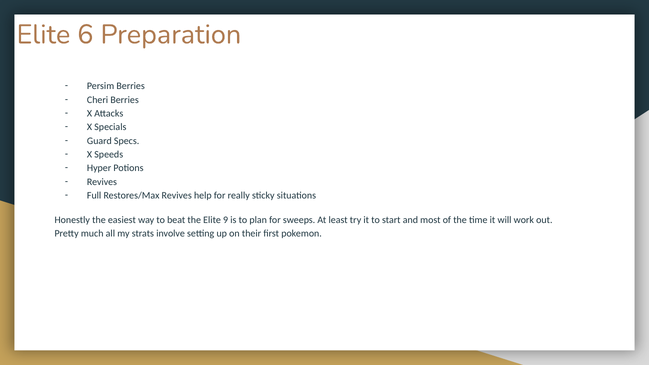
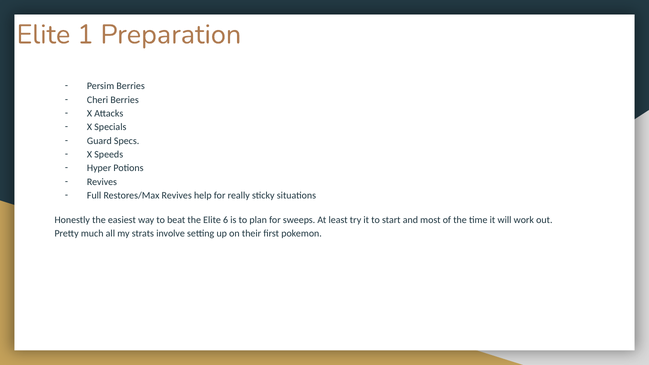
6: 6 -> 1 (85, 34)
9: 9 -> 6 (226, 220)
